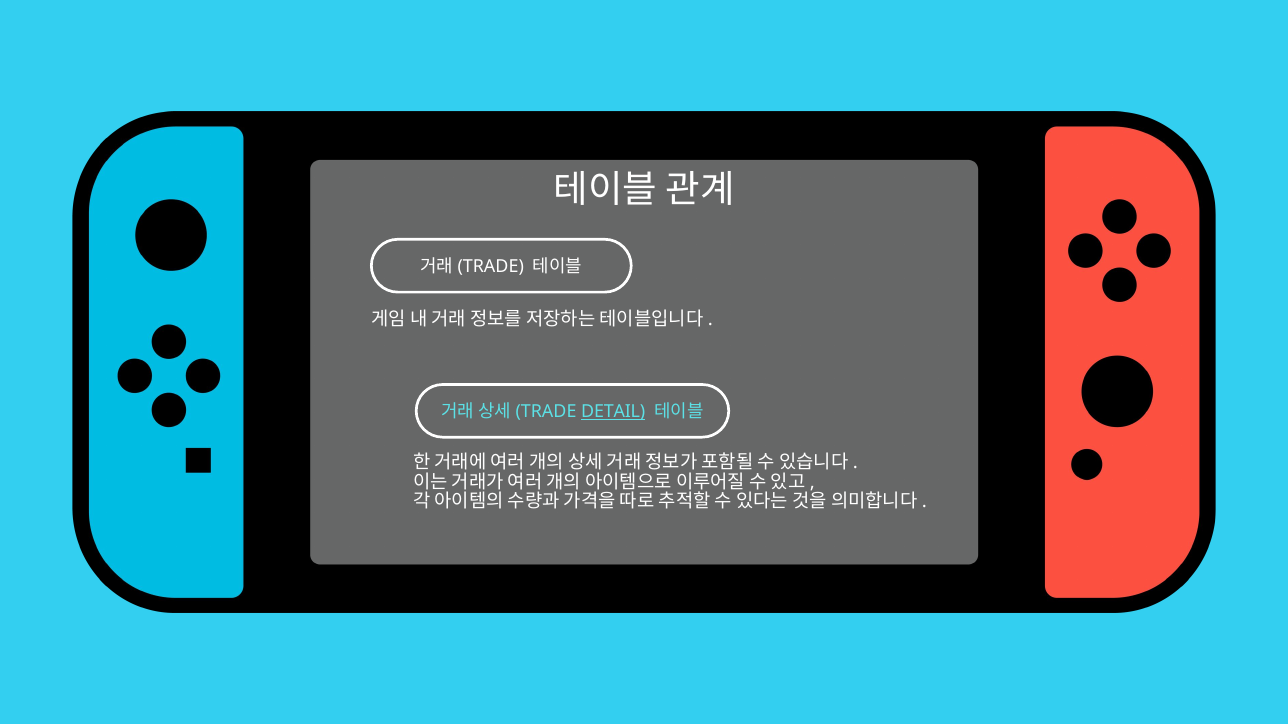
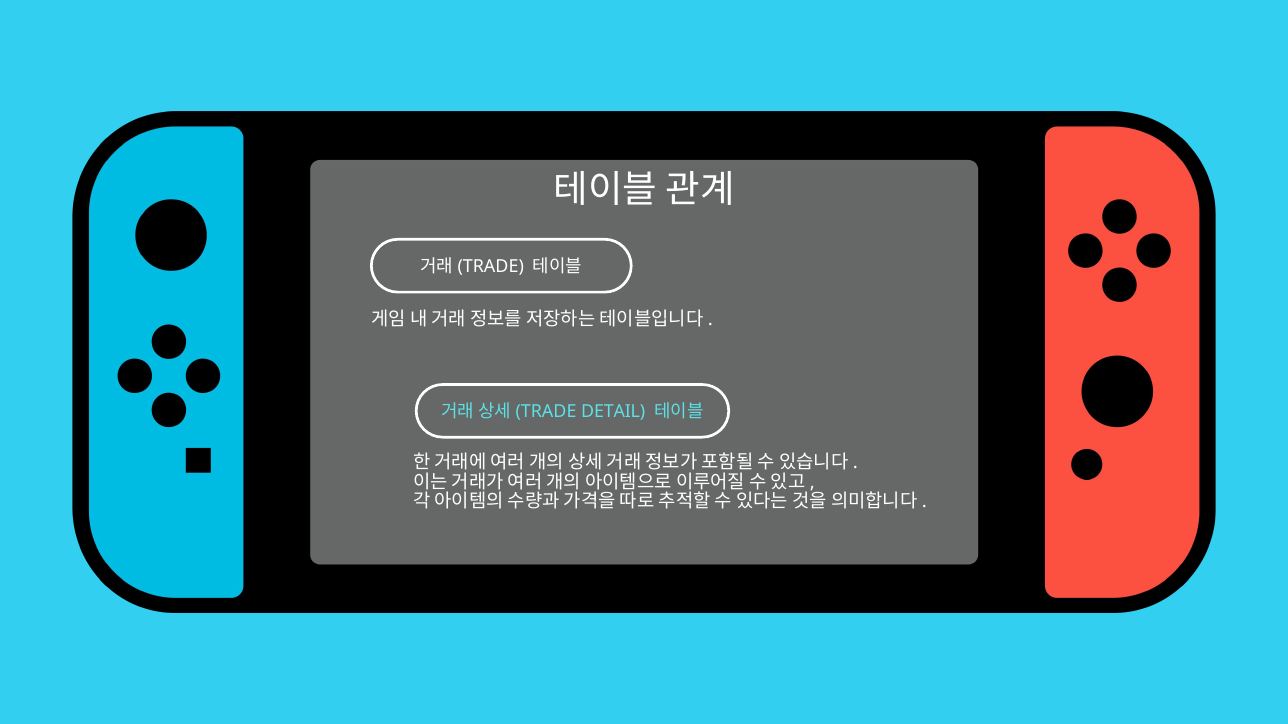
DETAIL underline: present -> none (613, 412)
